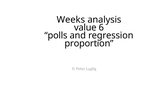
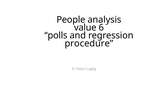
Weeks: Weeks -> People (71, 20)
proportion: proportion -> procedure (89, 43)
